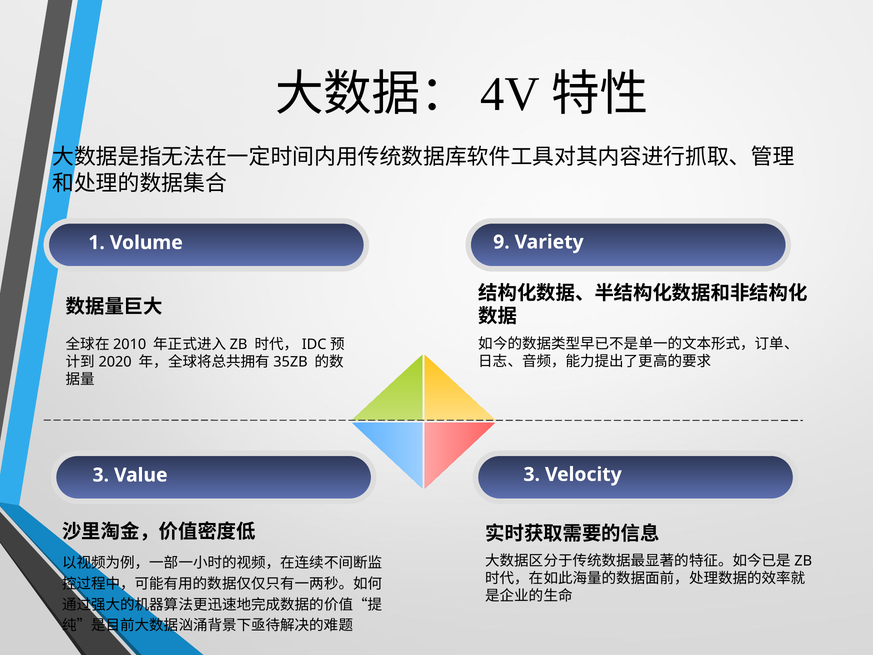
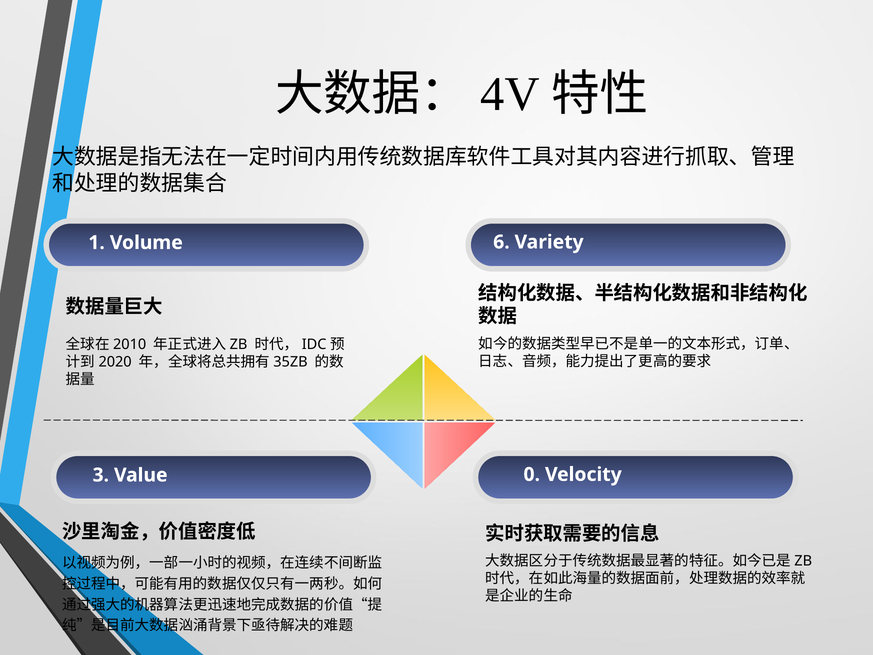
9: 9 -> 6 (501, 242)
Value 3: 3 -> 0 (532, 474)
